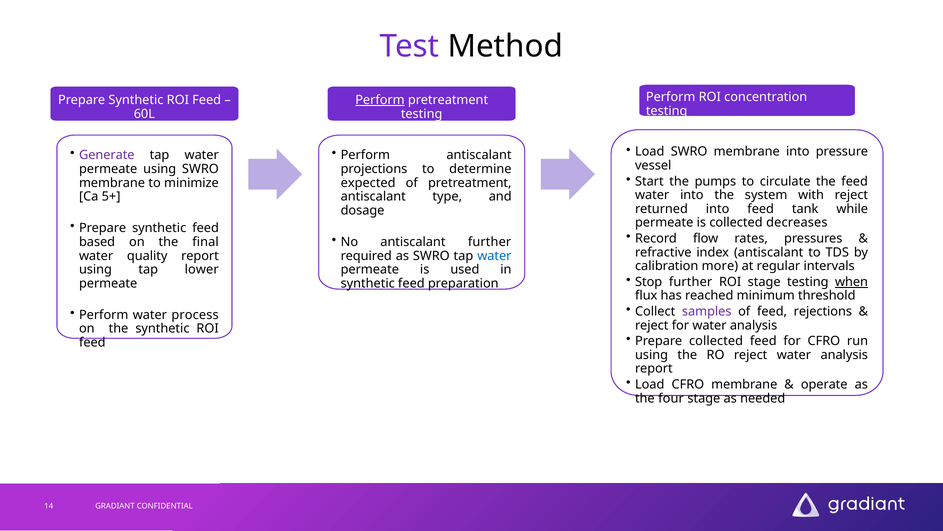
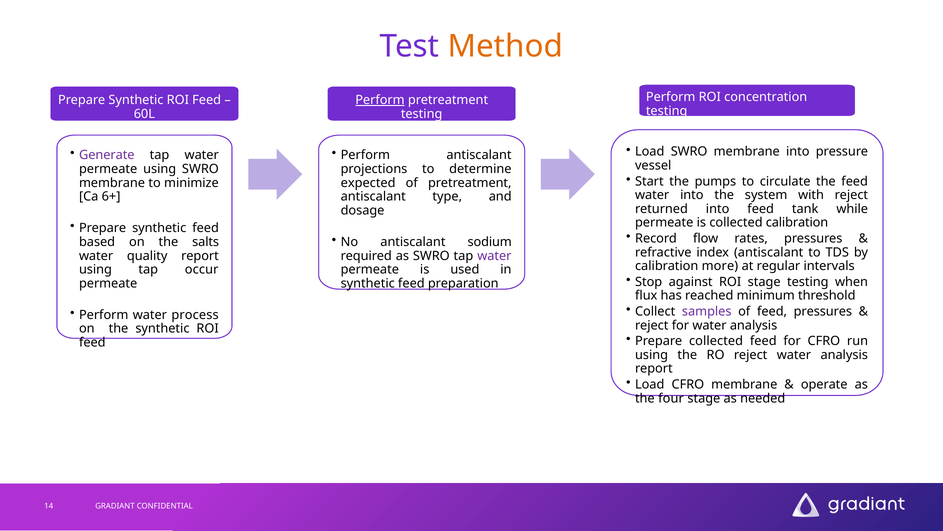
Method colour: black -> orange (505, 46)
5+: 5+ -> 6+ (111, 196)
collected decreases: decreases -> calibration (797, 223)
antiscalant further: further -> sodium (490, 242)
final: final -> salts (206, 242)
water colour: blue -> purple (494, 256)
lower: lower -> occur (202, 269)
Stop further: further -> against (691, 282)
when underline: present -> none (851, 282)
feed rejections: rejections -> pressures (823, 311)
